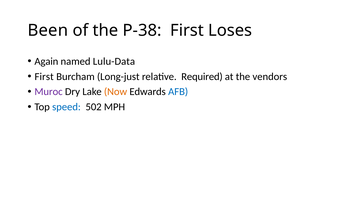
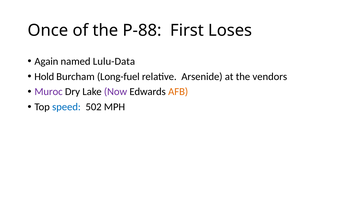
Been: Been -> Once (48, 30)
P-38: P-38 -> P-88 (142, 30)
First: First -> Hold (44, 77)
Long-just: Long-just -> Long-fuel (118, 77)
Required: Required -> Arsenide (202, 77)
Now colour: orange -> purple (116, 92)
AFB colour: blue -> orange (178, 92)
